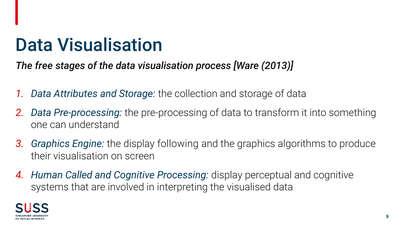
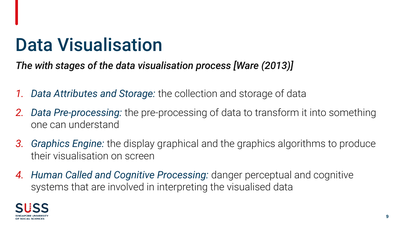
free: free -> with (44, 66)
following: following -> graphical (178, 144)
Processing display: display -> danger (227, 175)
